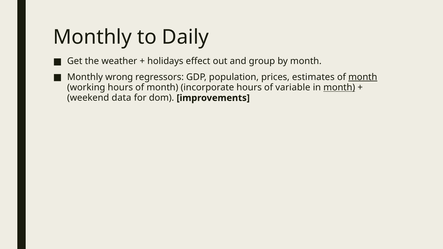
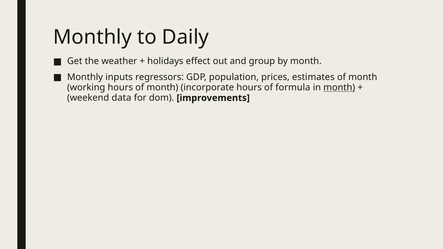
wrong: wrong -> inputs (119, 77)
month underline: present -> none (363, 77)
variable: variable -> formula (293, 88)
